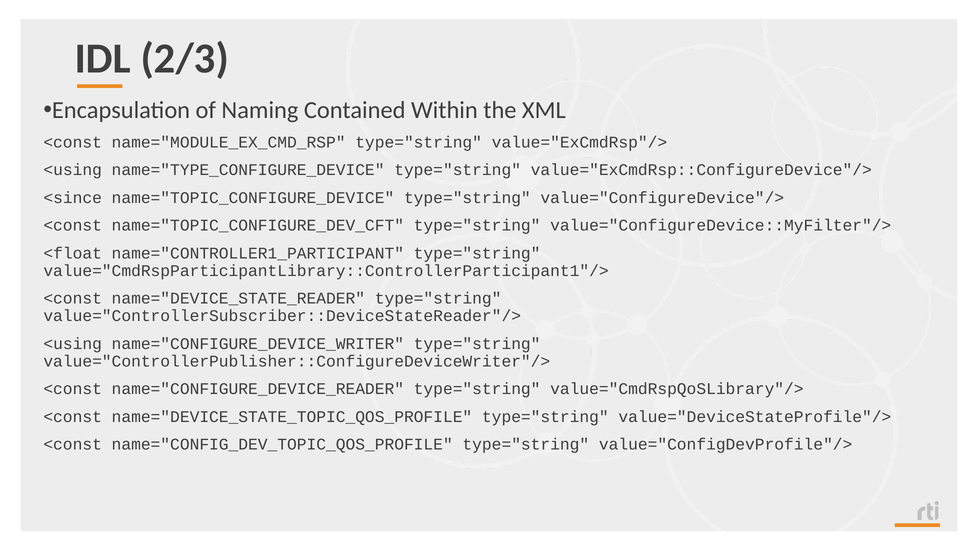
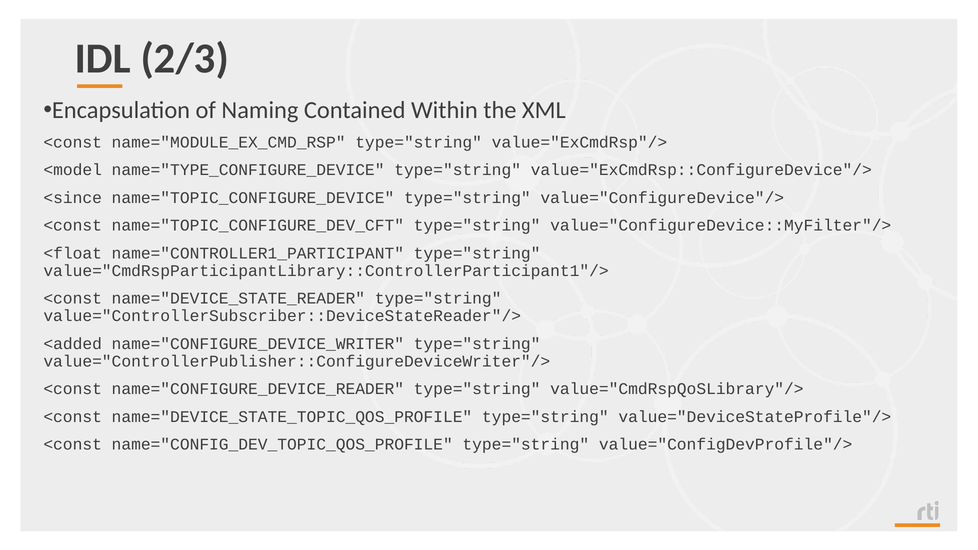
<using: <using -> <model (73, 170)
<using: <using -> <added (73, 344)
